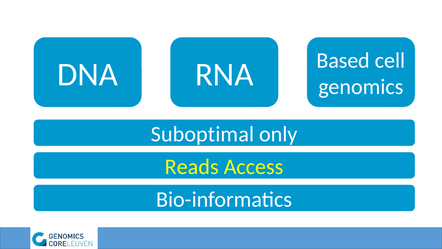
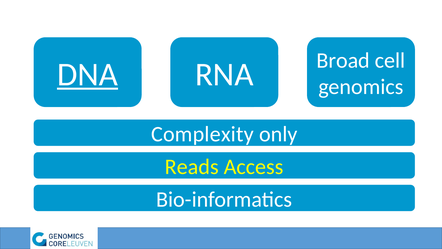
DNA underline: none -> present (88, 74)
Based: Based -> Broad (343, 60)
Suboptimal: Suboptimal -> Complexity (202, 134)
